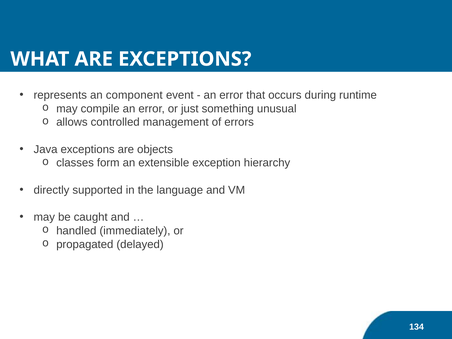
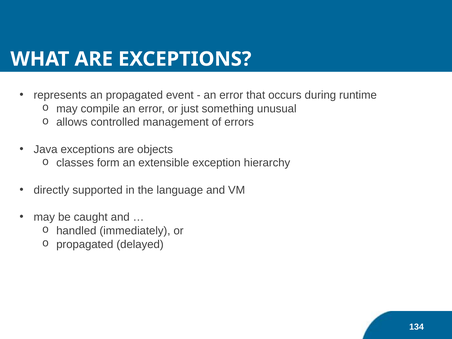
an component: component -> propagated (134, 95)
